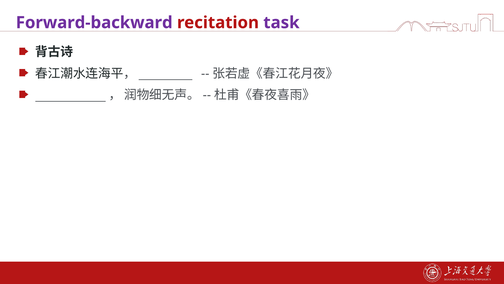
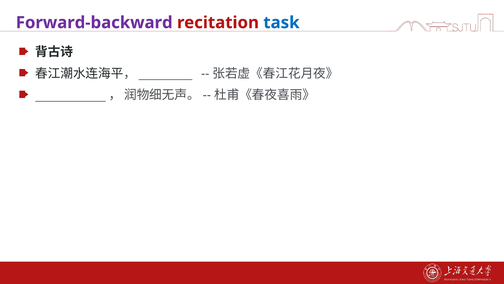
task colour: purple -> blue (281, 23)
